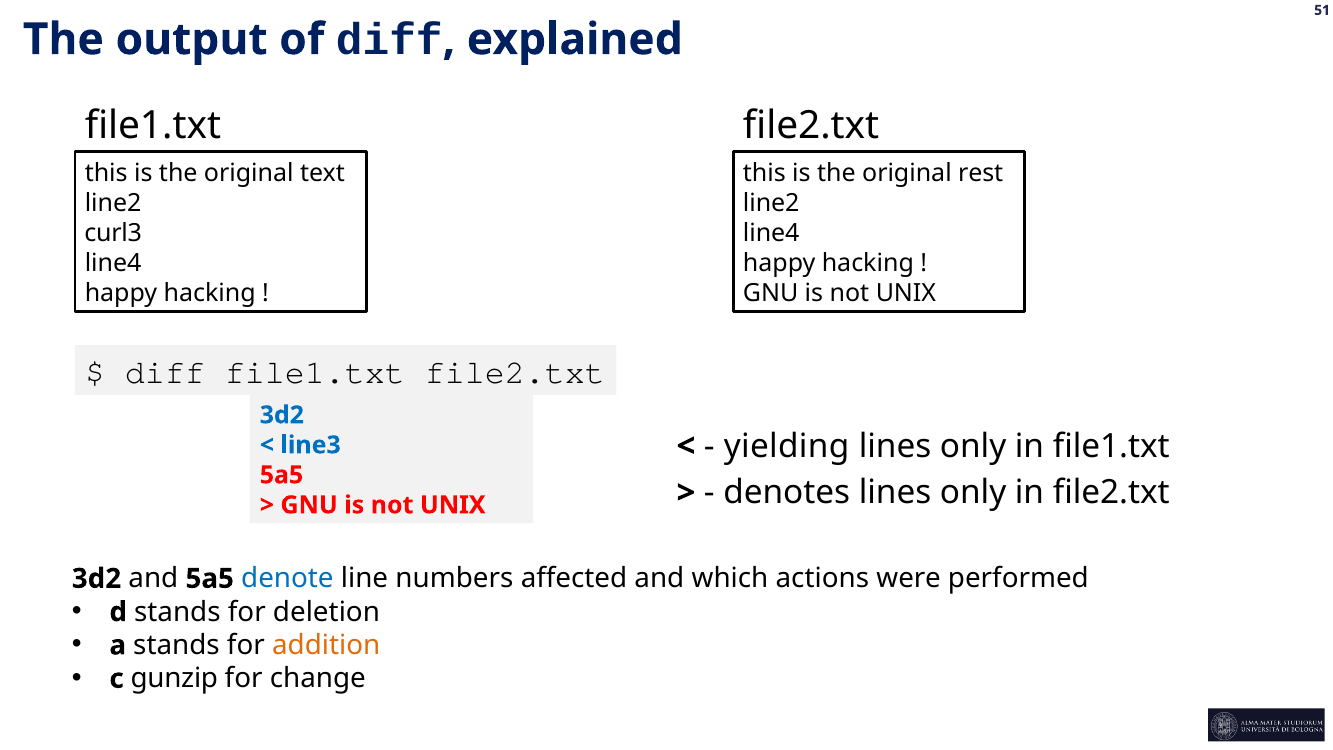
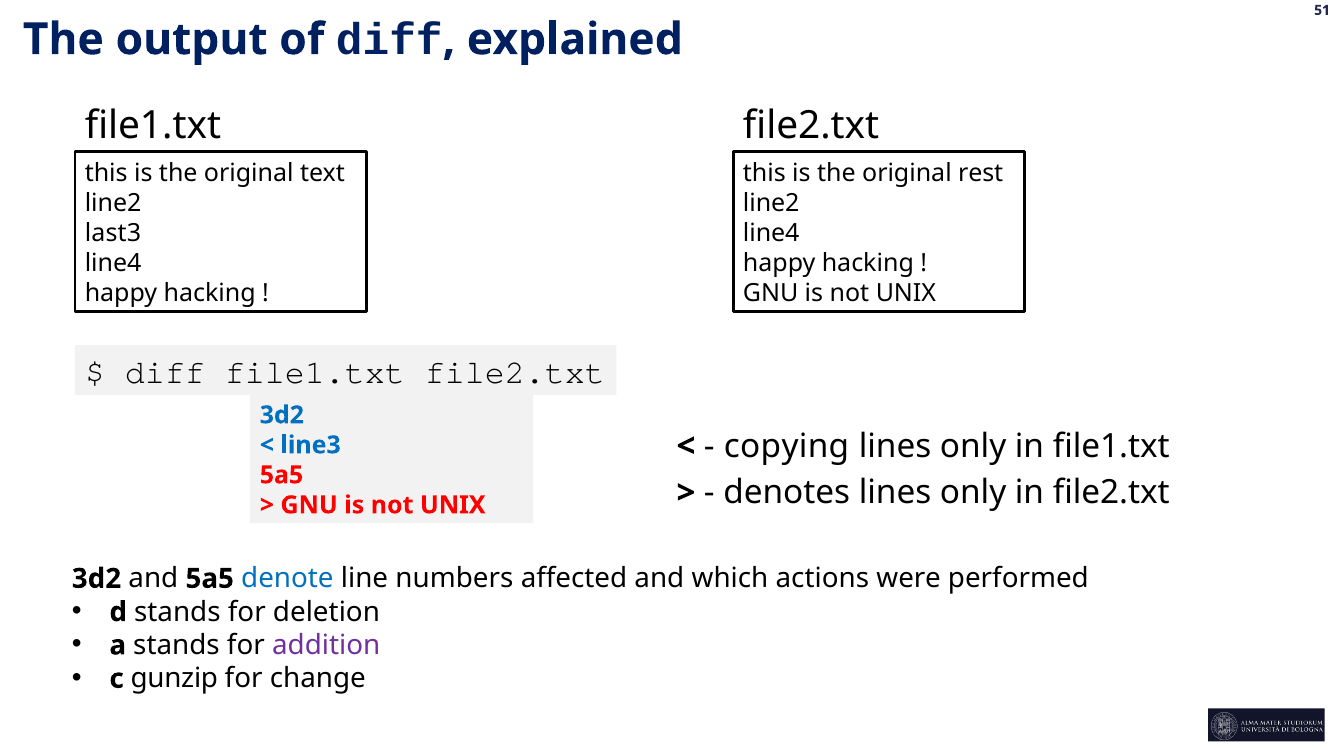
curl3: curl3 -> last3 (113, 233)
yielding: yielding -> copying (787, 446)
addition colour: orange -> purple (326, 645)
